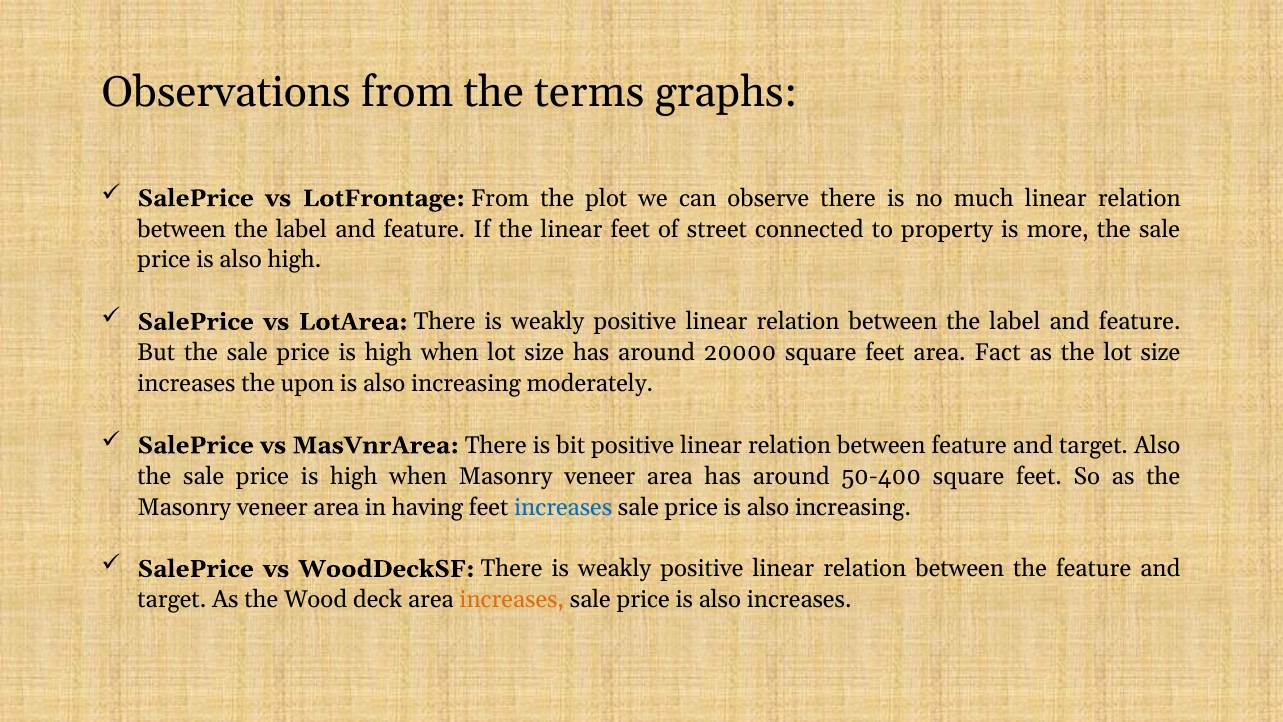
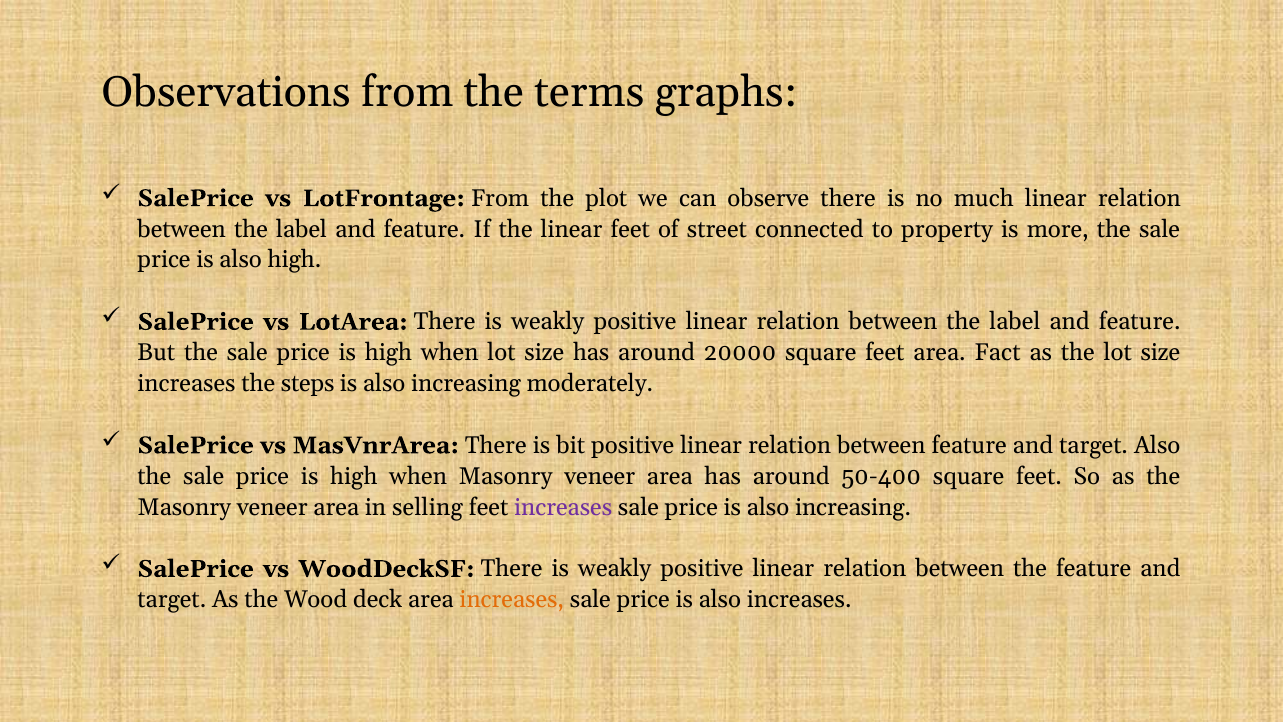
upon: upon -> steps (308, 383)
having: having -> selling (427, 507)
increases colour: blue -> purple (563, 507)
